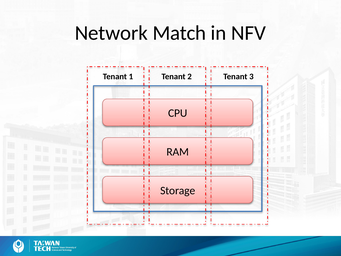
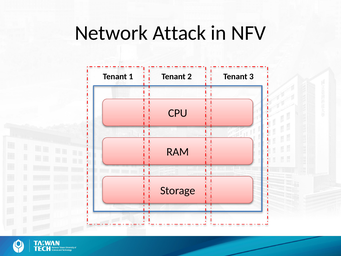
Match: Match -> Attack (179, 33)
